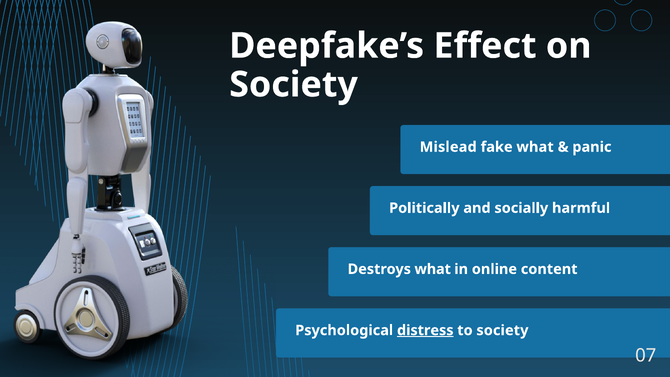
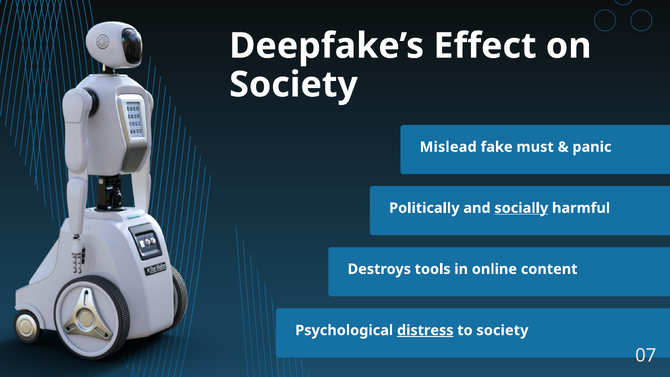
fake what: what -> must (535, 147)
socially underline: none -> present (521, 208)
Destroys what: what -> tools (433, 269)
